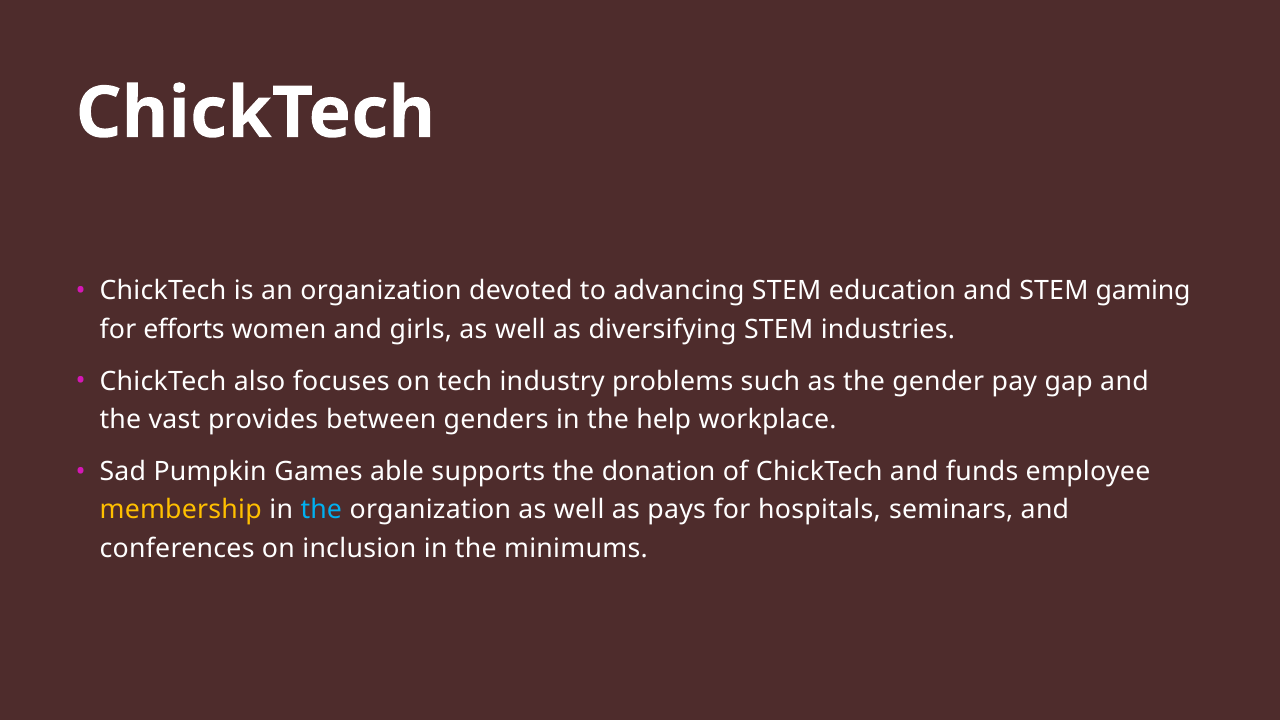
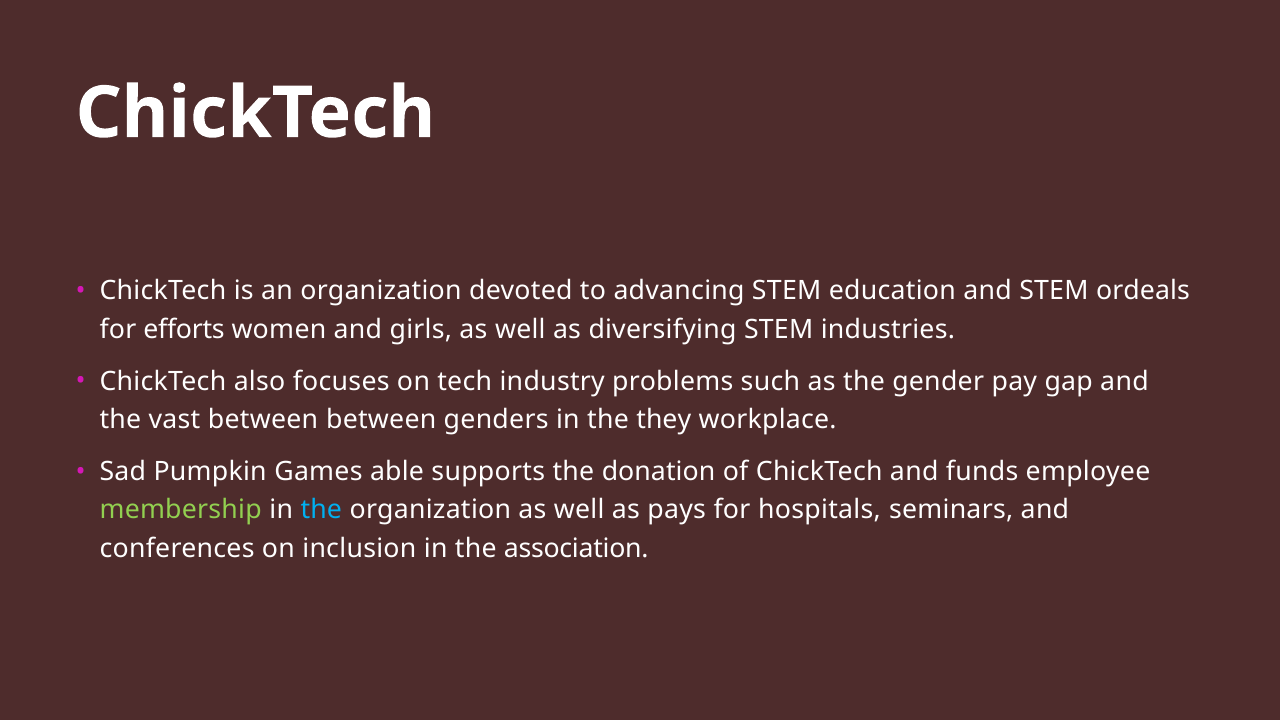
gaming: gaming -> ordeals (1143, 291)
vast provides: provides -> between (263, 420)
help: help -> they (664, 420)
membership colour: yellow -> light green (181, 510)
minimums: minimums -> association (576, 548)
